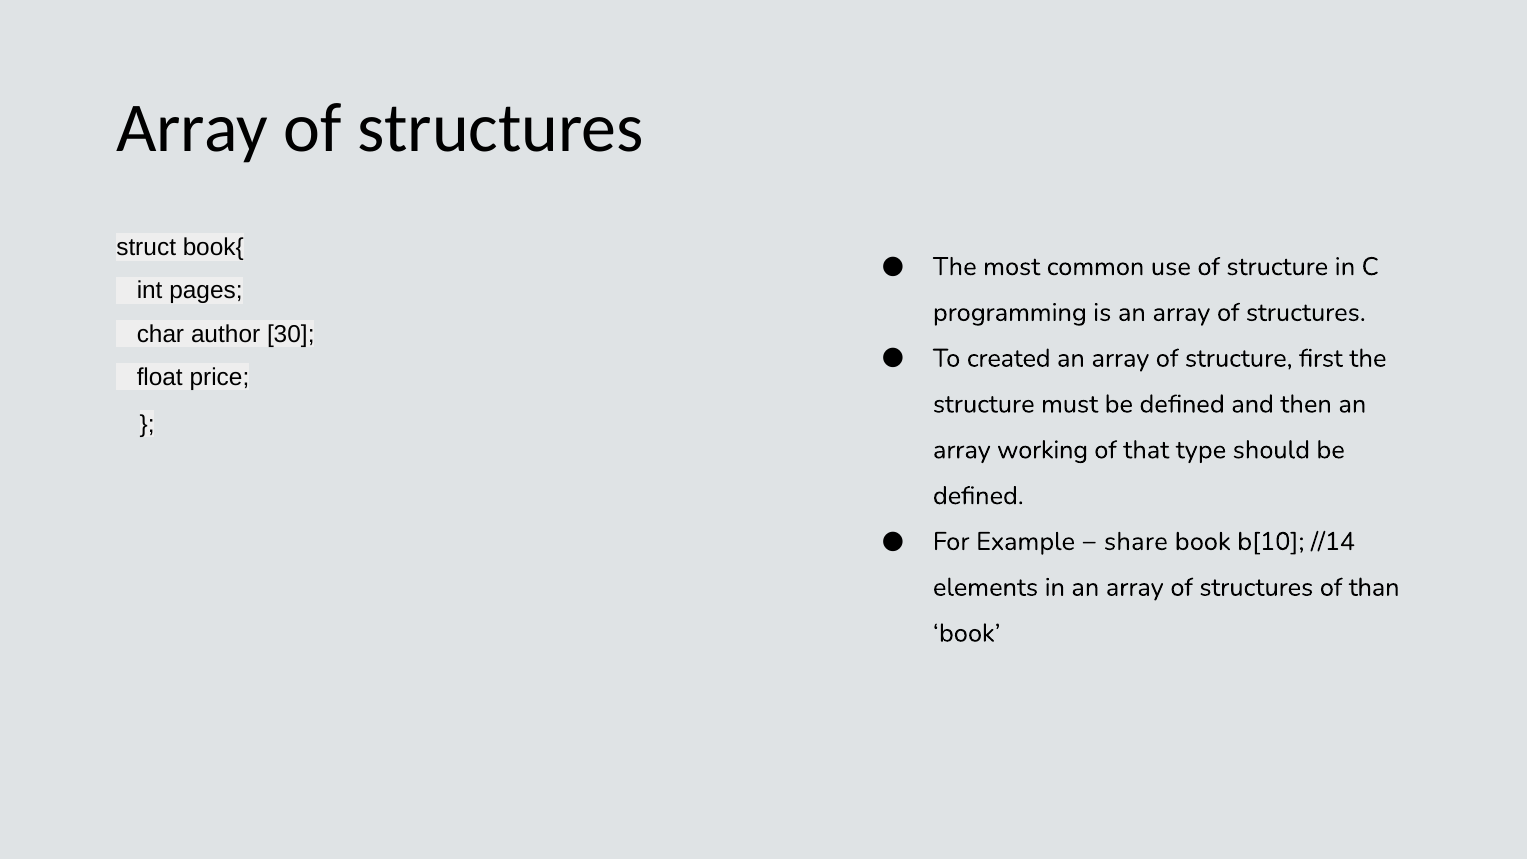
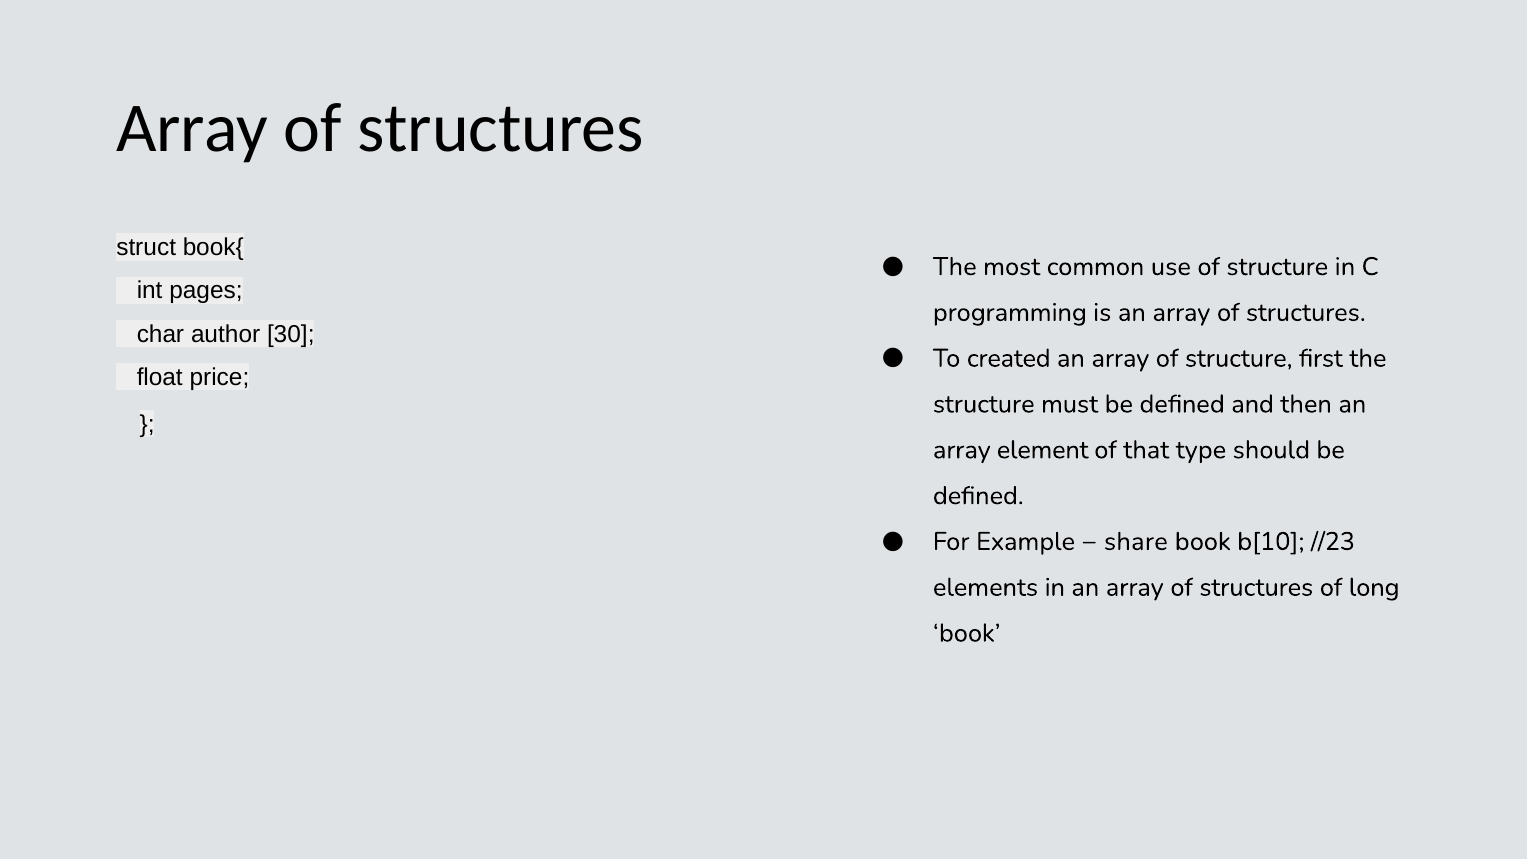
working: working -> element (1043, 450)
//14: //14 -> //23 (1333, 542)
than: than -> long (1374, 587)
